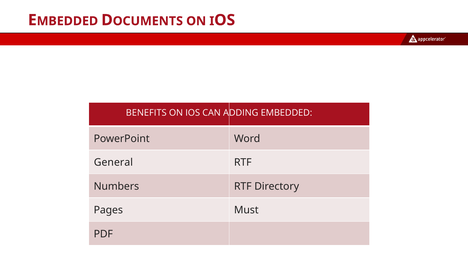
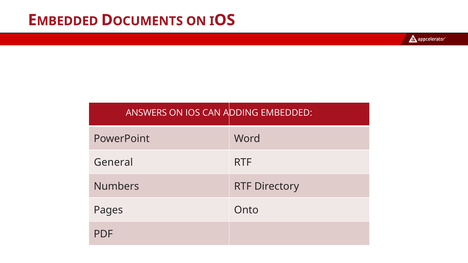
BENEFITS: BENEFITS -> ANSWERS (146, 113)
Must: Must -> Onto (246, 210)
